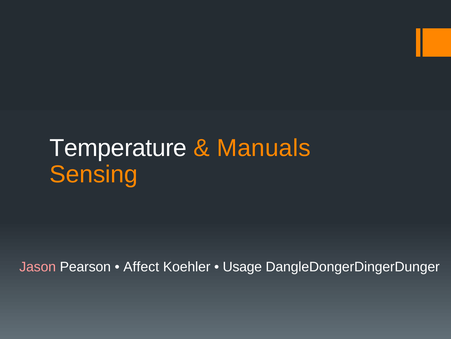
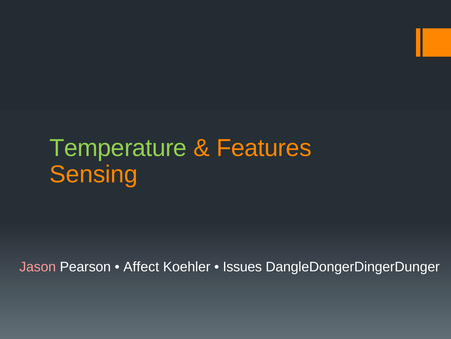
Temperature colour: white -> light green (118, 148)
Manuals: Manuals -> Features (264, 148)
Usage: Usage -> Issues (242, 266)
